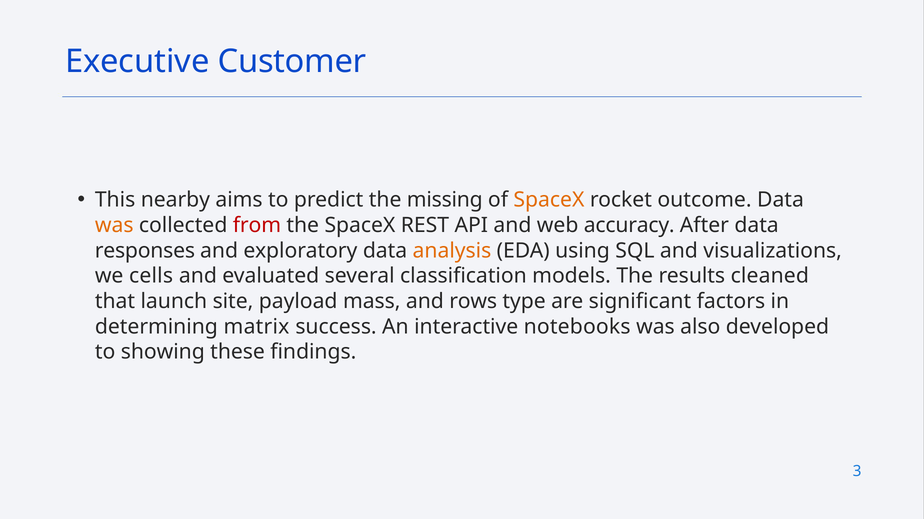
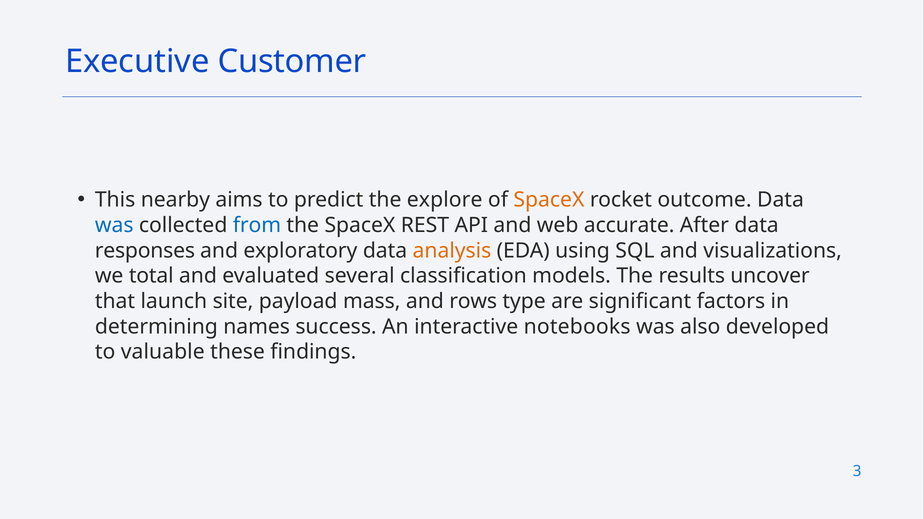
missing: missing -> explore (445, 200)
was colour: orange -> blue (114, 226)
from colour: red -> blue (257, 226)
accuracy: accuracy -> accurate (629, 226)
cells: cells -> total (151, 276)
cleaned: cleaned -> uncover (770, 276)
matrix: matrix -> names (257, 327)
showing: showing -> valuable (163, 353)
